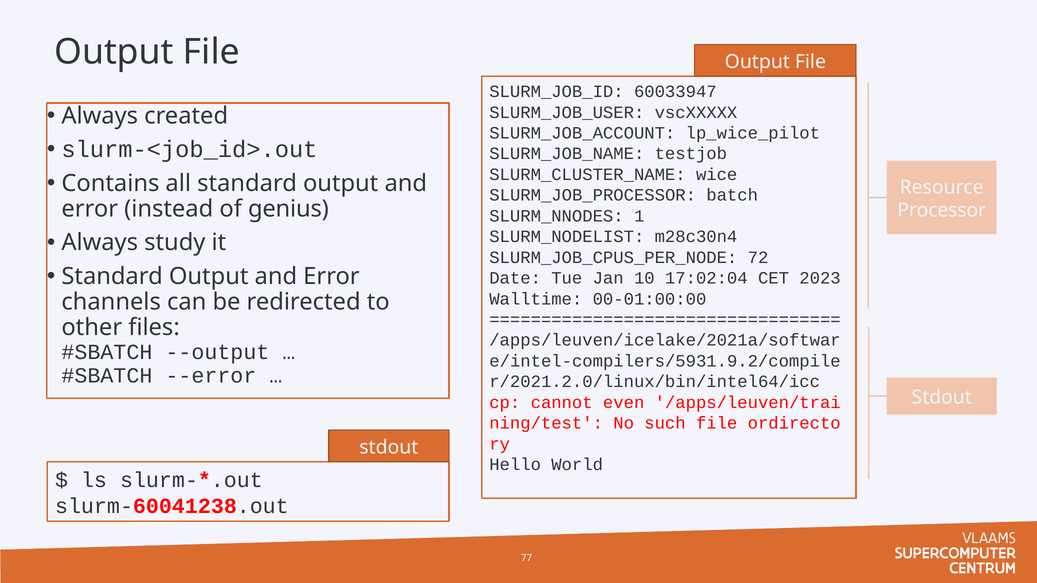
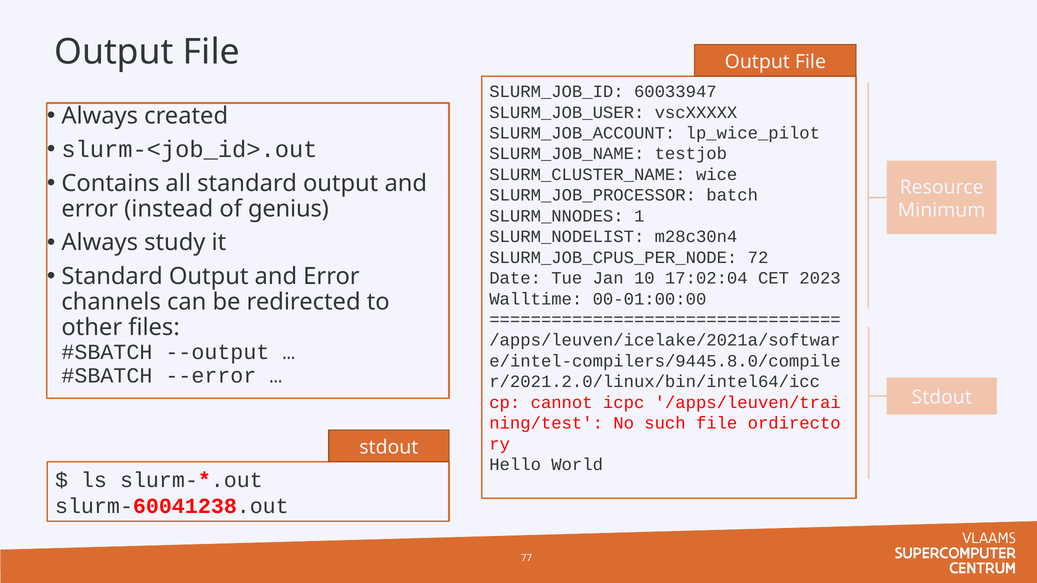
Processor: Processor -> Minimum (942, 211)
e/intel-compilers/5931.9.2/compile: e/intel-compilers/5931.9.2/compile -> e/intel-compilers/9445.8.0/compile (665, 361)
even: even -> icpc (624, 403)
